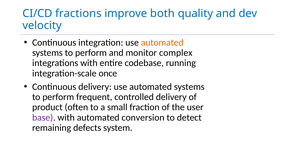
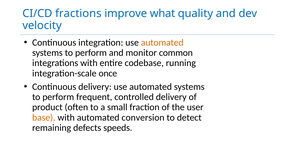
both: both -> what (163, 13)
complex: complex -> common (176, 53)
base colour: purple -> orange (44, 117)
system: system -> speeds (118, 128)
